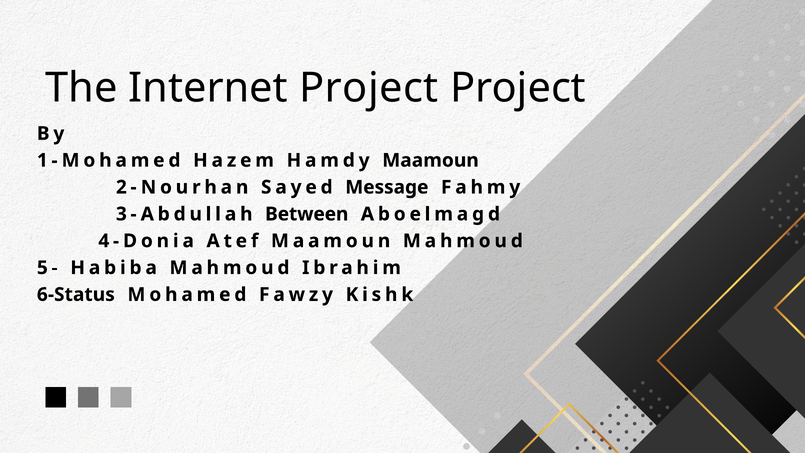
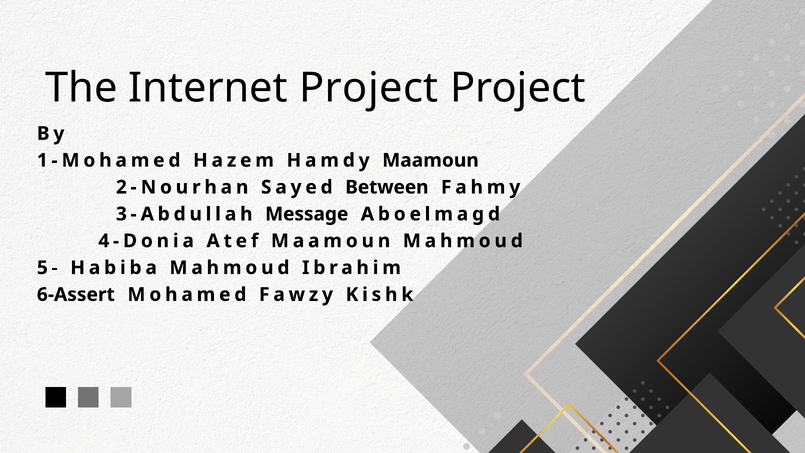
Message: Message -> Between (387, 187)
Between: Between -> Message (307, 214)
6-Status: 6-Status -> 6-Assert (76, 294)
